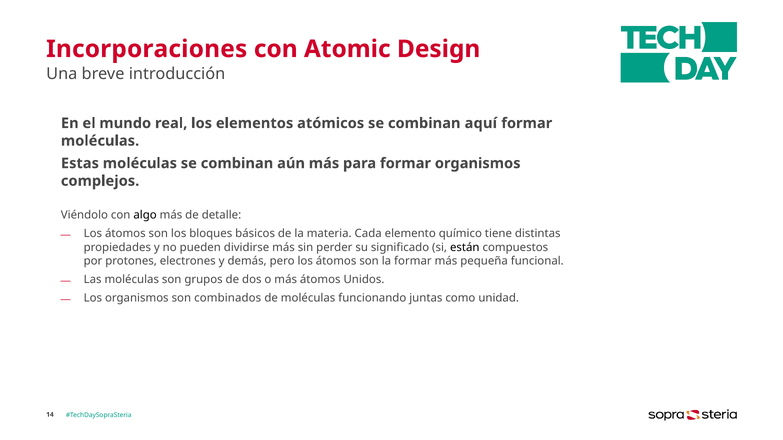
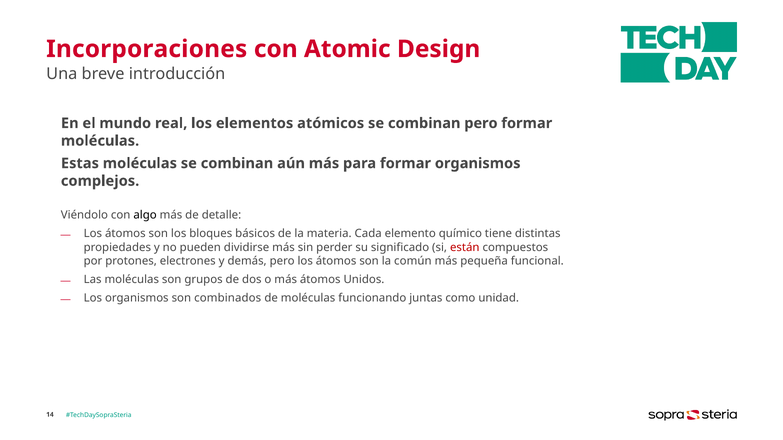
combinan aquí: aquí -> pero (481, 123)
están colour: black -> red (465, 247)
la formar: formar -> común (413, 261)
